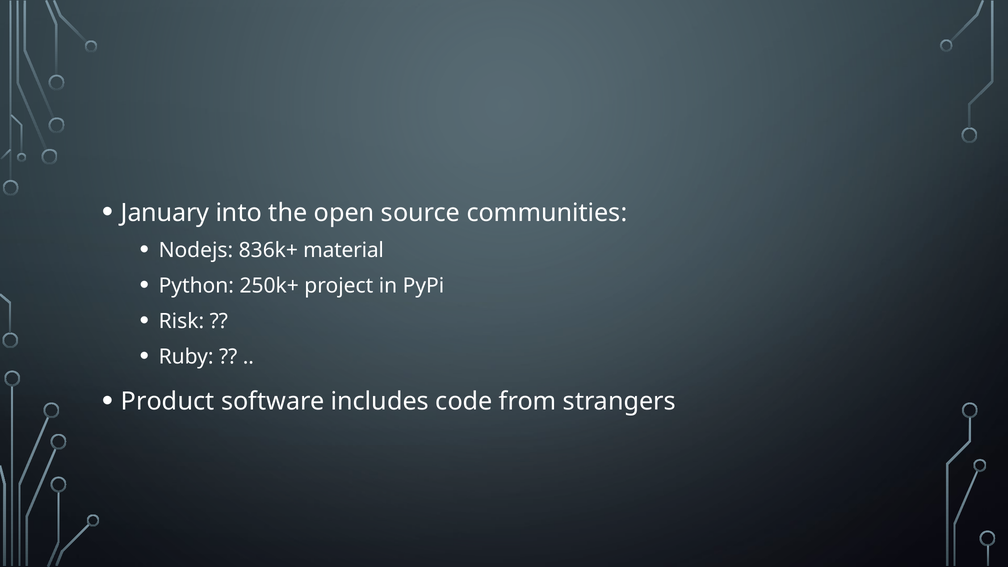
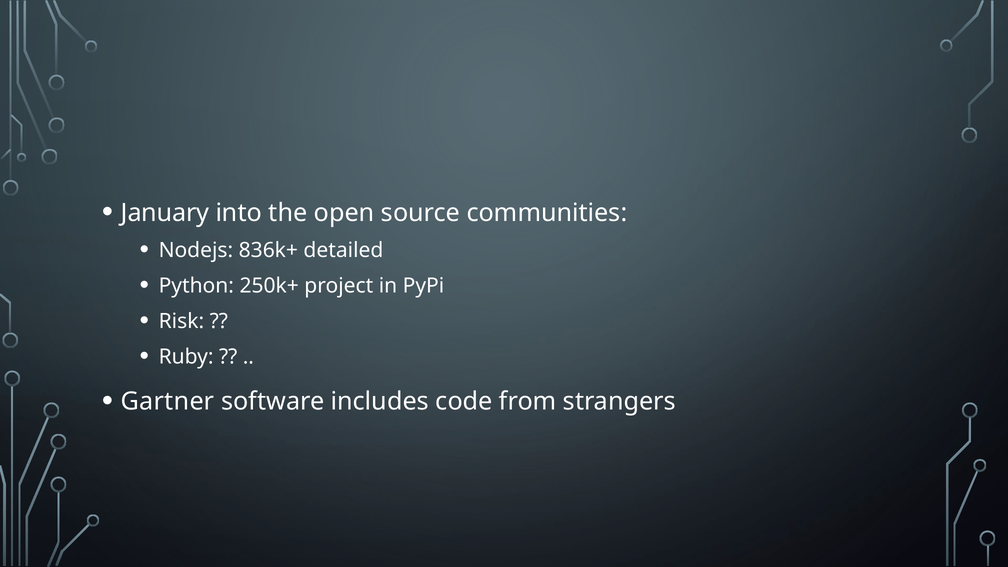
material: material -> detailed (343, 250)
Product: Product -> Gartner (168, 401)
